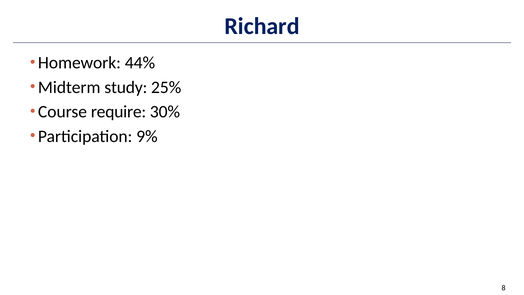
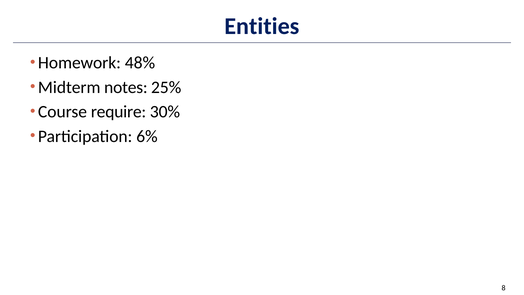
Richard: Richard -> Entities (262, 26)
44%: 44% -> 48% (140, 63)
study: study -> notes (126, 87)
9%: 9% -> 6% (147, 136)
